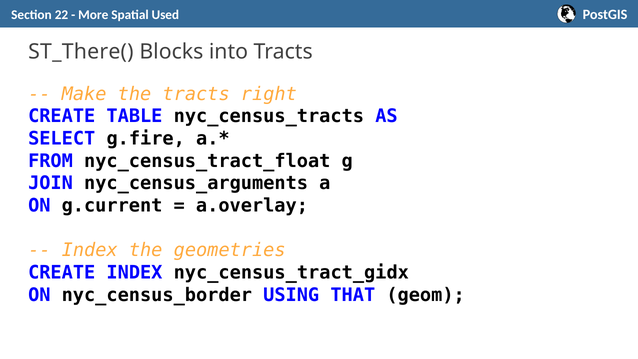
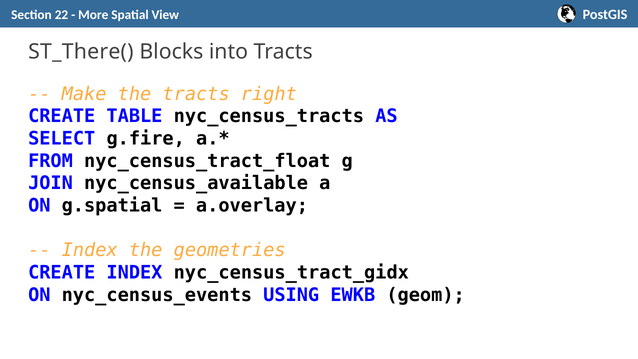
Used: Used -> View (165, 15)
nyc_census_arguments: nyc_census_arguments -> nyc_census_available (196, 183)
g.current: g.current -> g.spatial (112, 206)
nyc_census_border: nyc_census_border -> nyc_census_events (157, 295)
THAT: THAT -> EWKB (353, 295)
